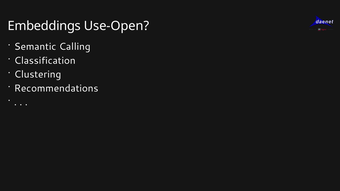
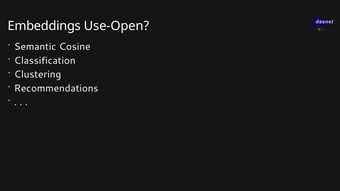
Calling: Calling -> Cosine (75, 47)
